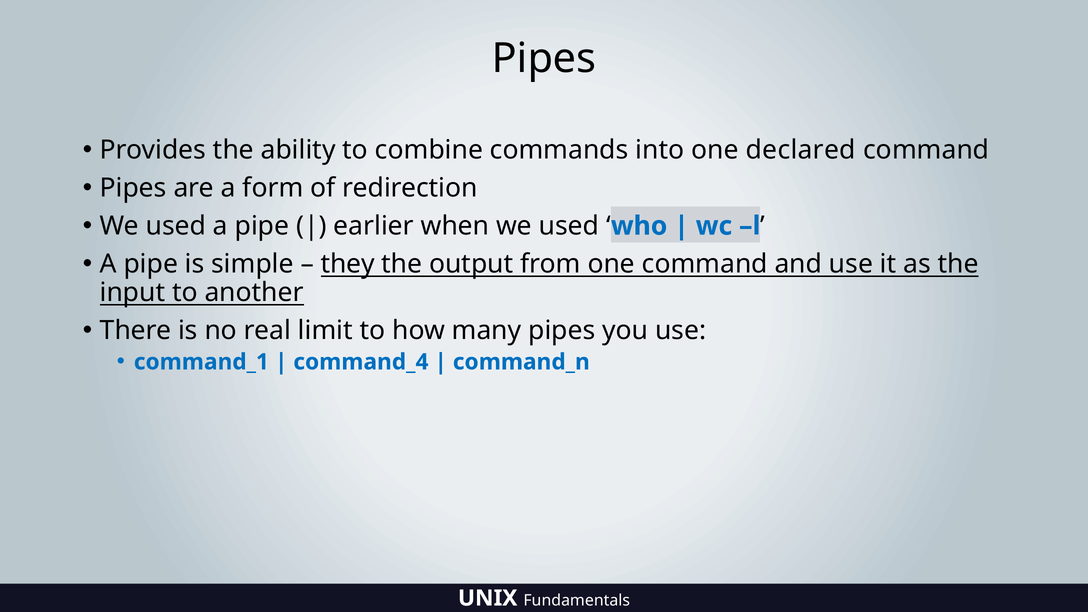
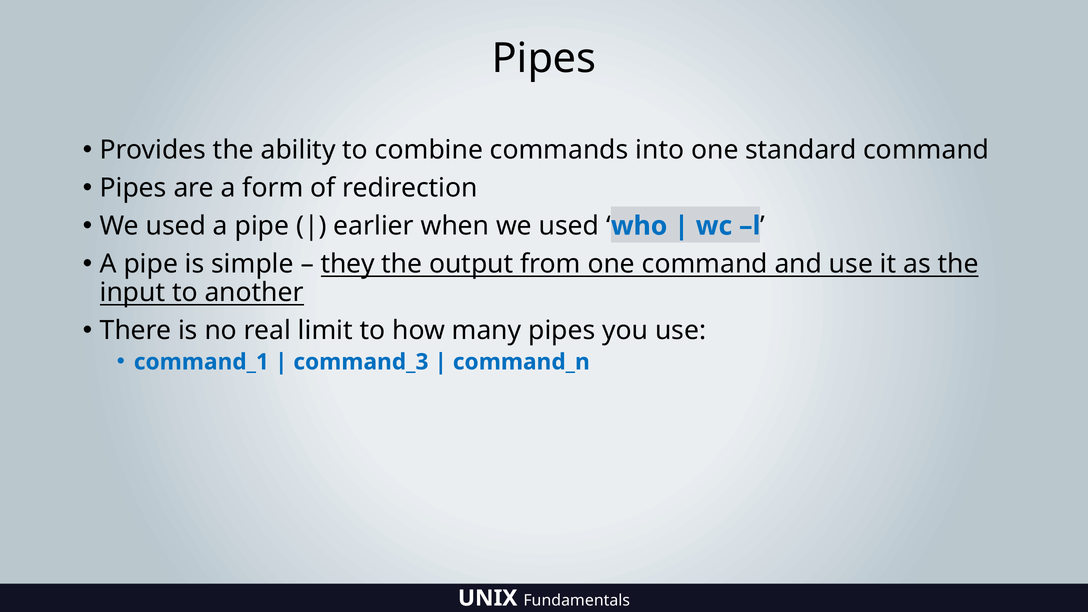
declared: declared -> standard (801, 150)
command_4: command_4 -> command_3 (361, 362)
